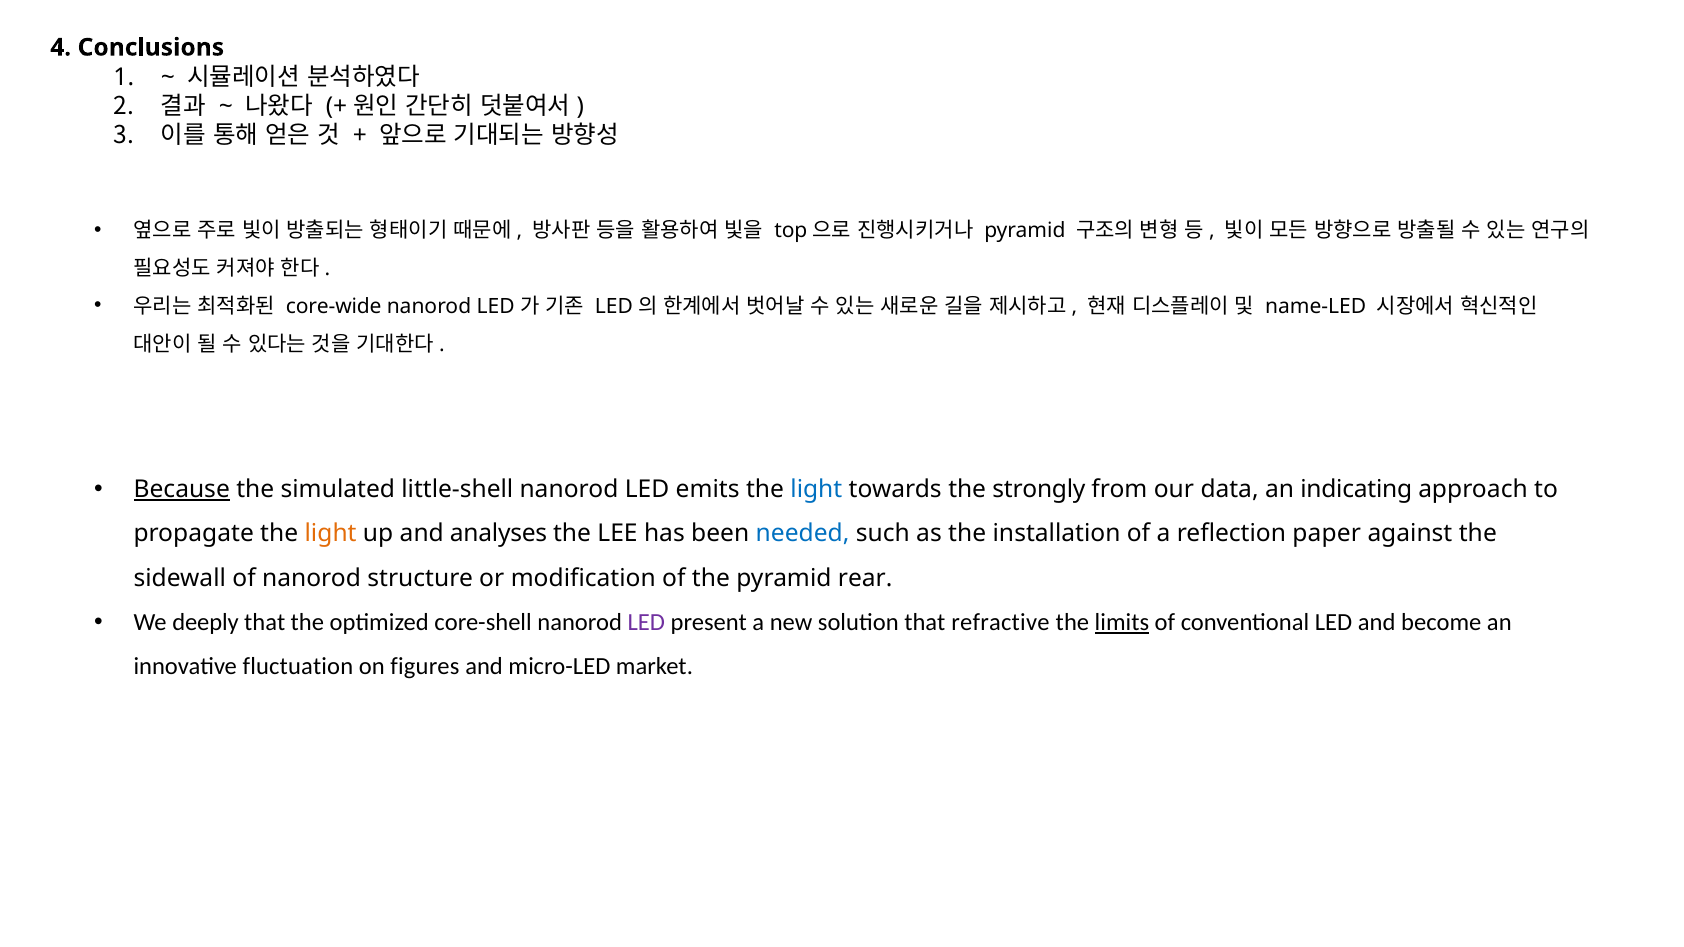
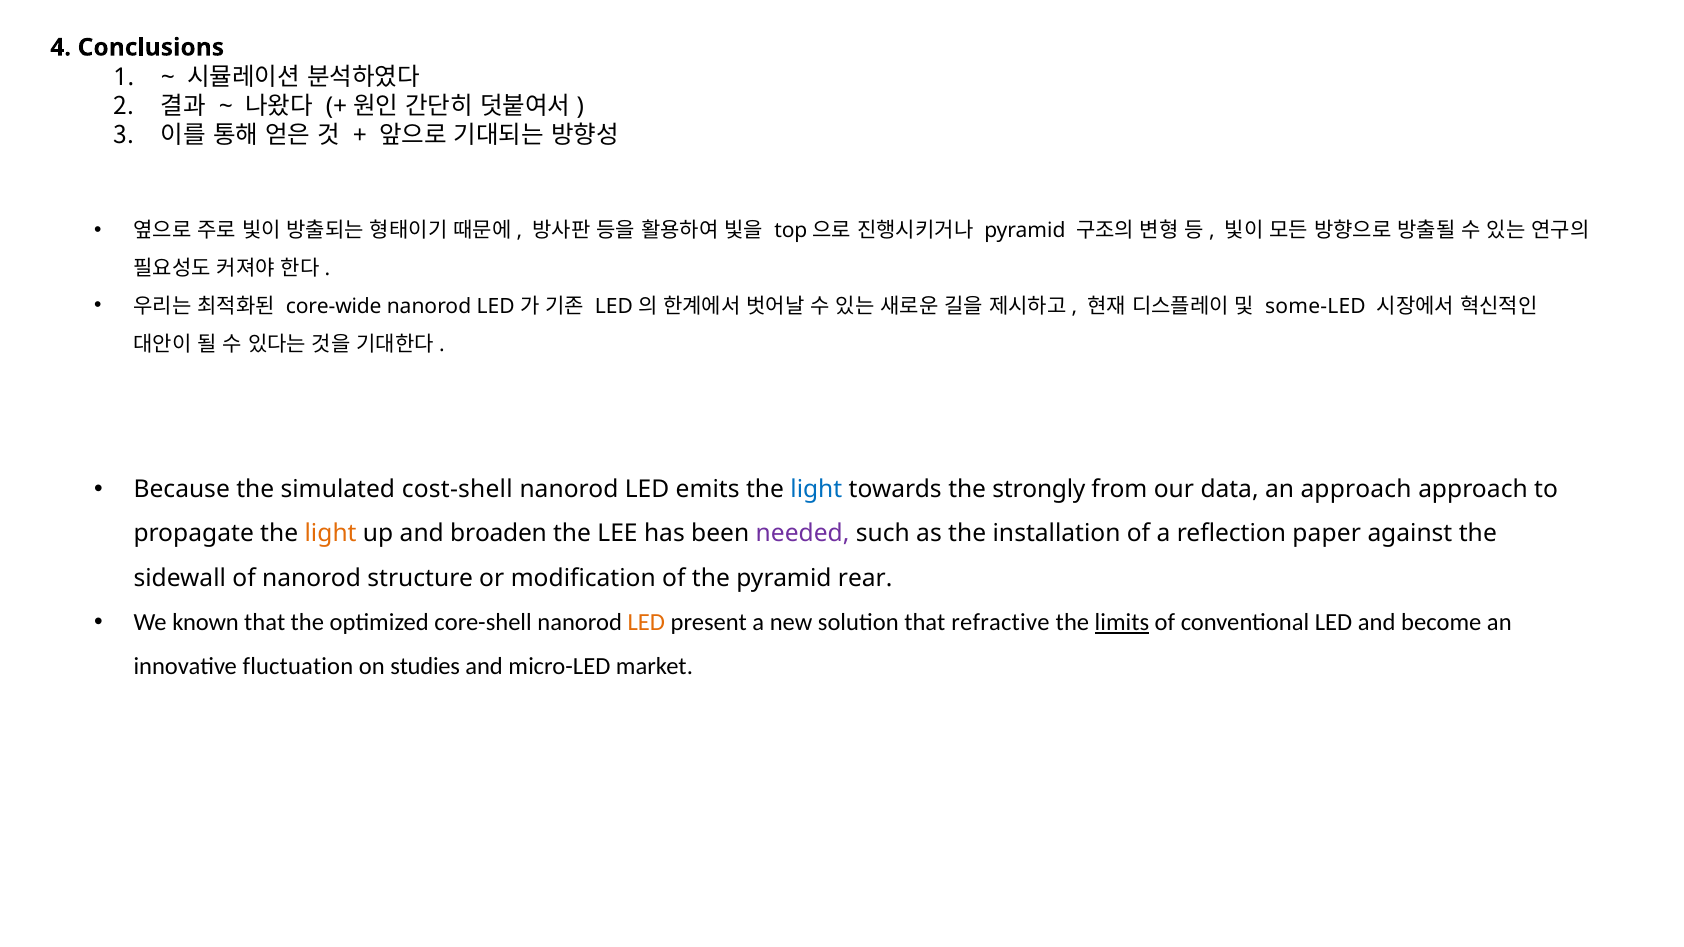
name-LED: name-LED -> some-LED (1316, 306)
Because underline: present -> none (182, 490)
little-shell: little-shell -> cost-shell (457, 490)
an indicating: indicating -> approach (1356, 490)
analyses: analyses -> broaden (499, 534)
needed colour: blue -> purple (803, 534)
deeply: deeply -> known (206, 622)
LED colour: purple -> orange (646, 622)
figures: figures -> studies (425, 667)
